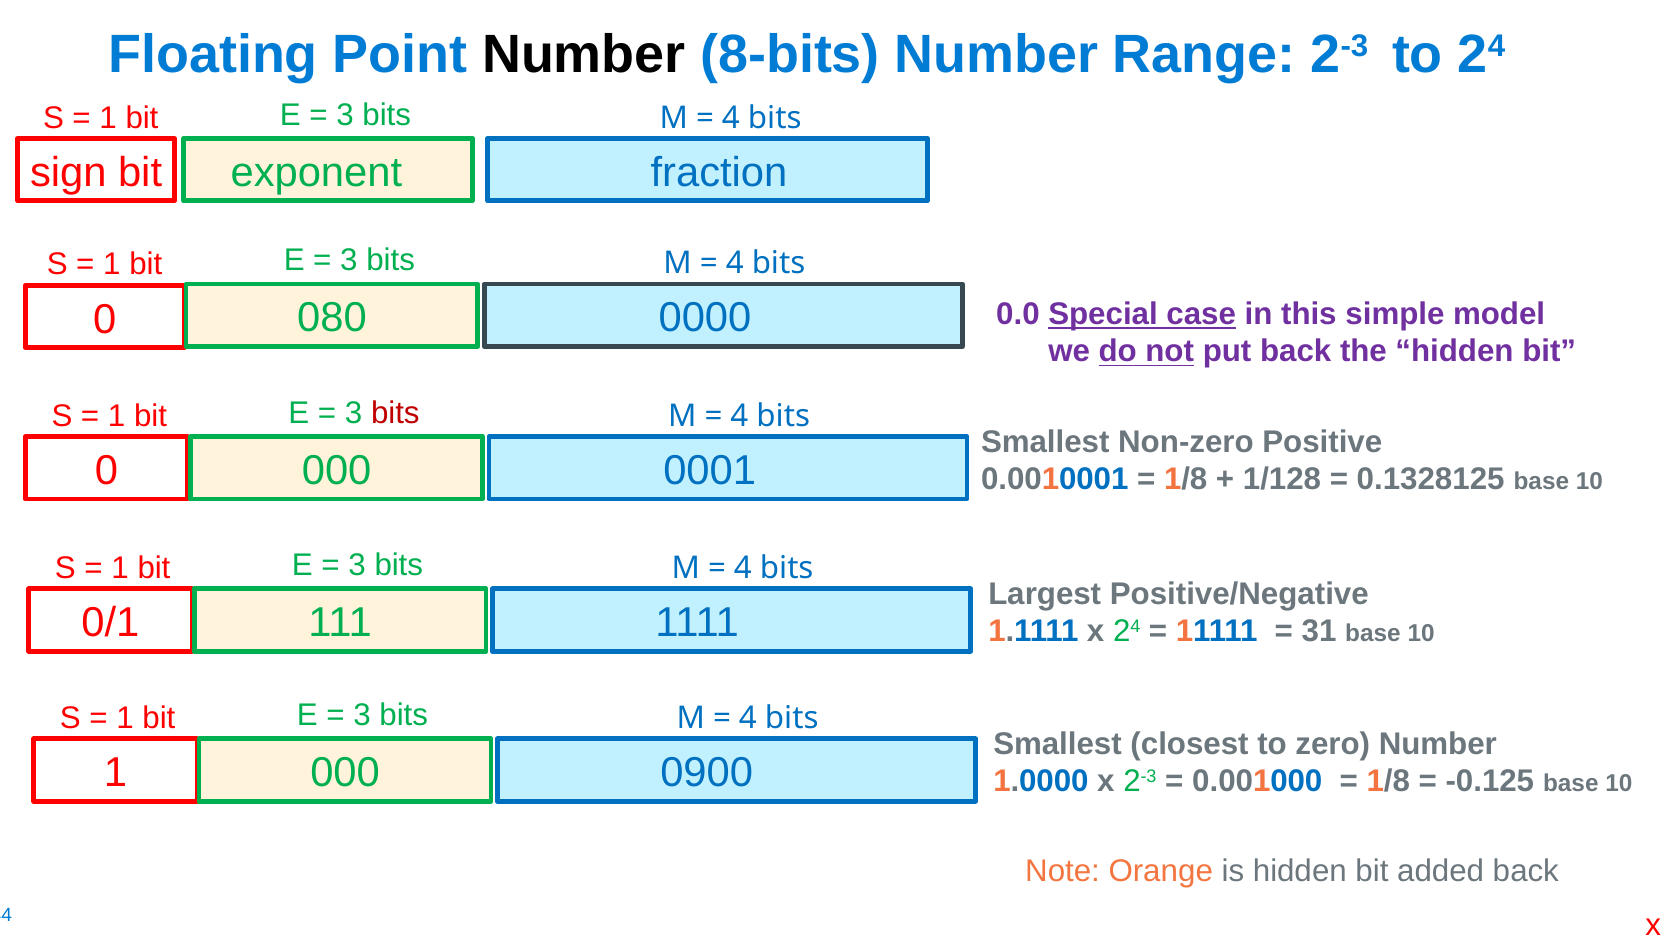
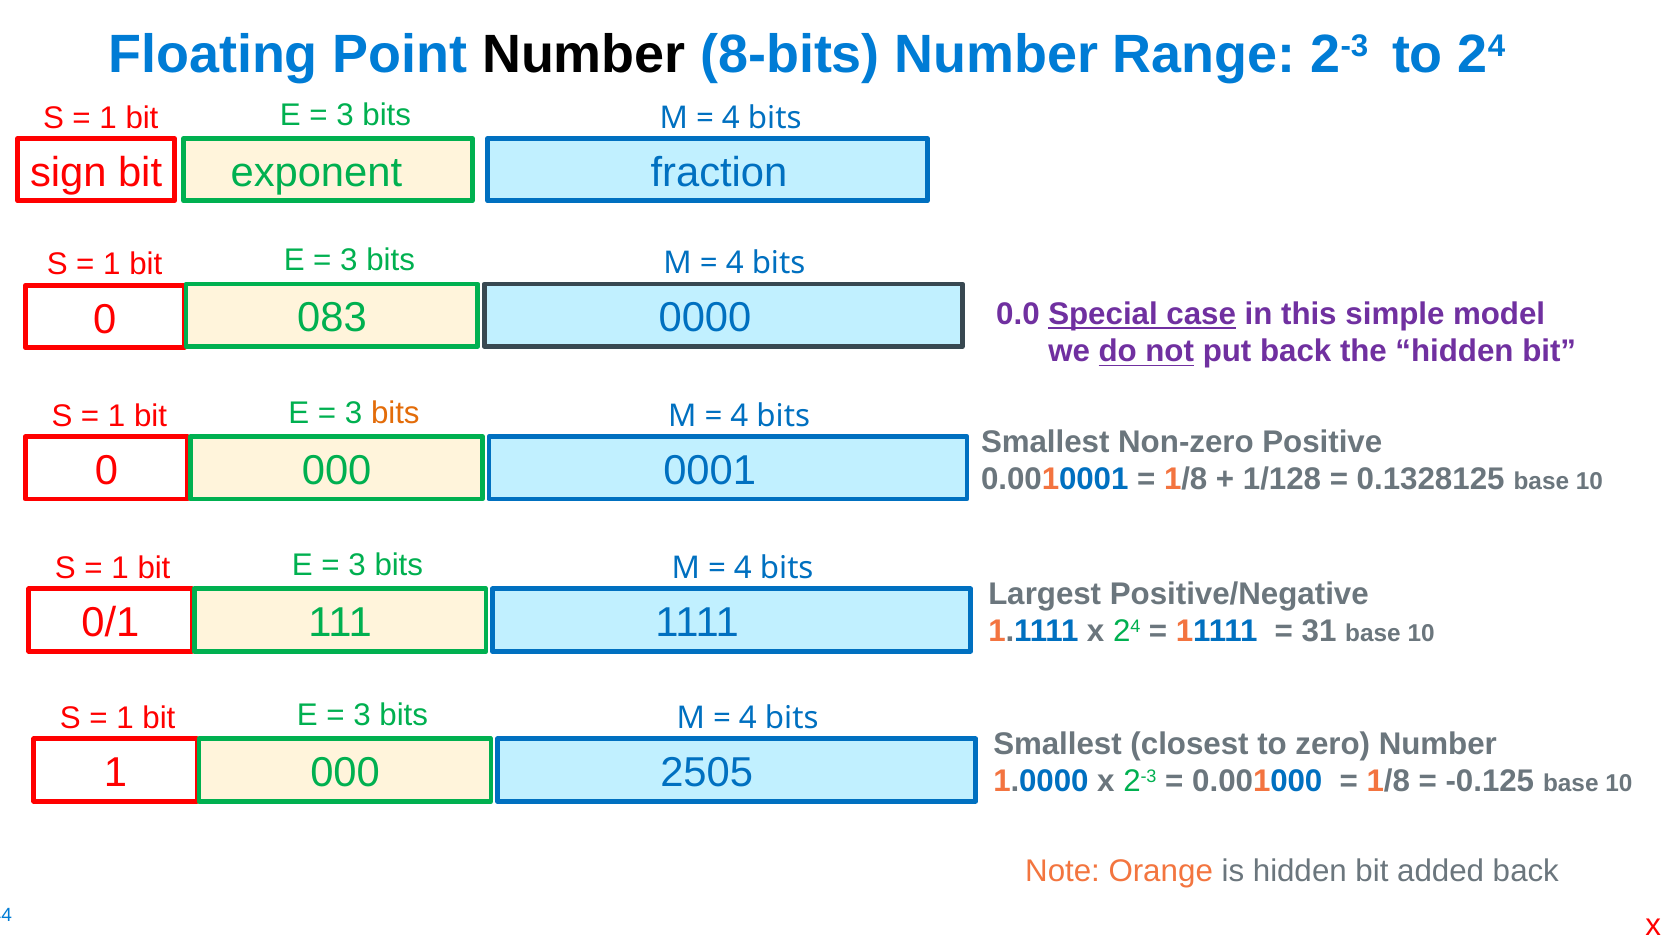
080: 080 -> 083 (332, 318)
bits colour: red -> orange (395, 413)
0900: 0900 -> 2505 (707, 773)
